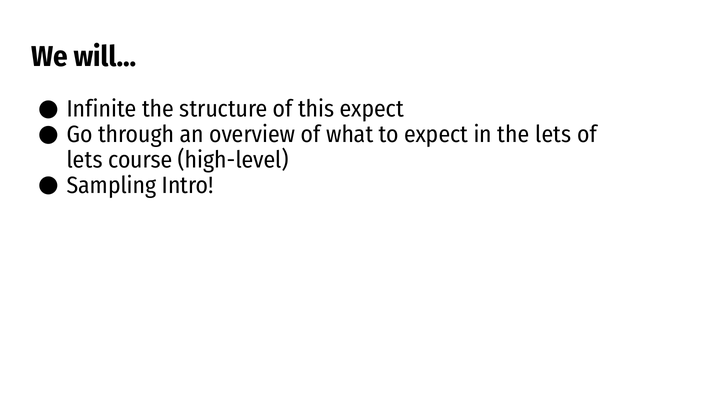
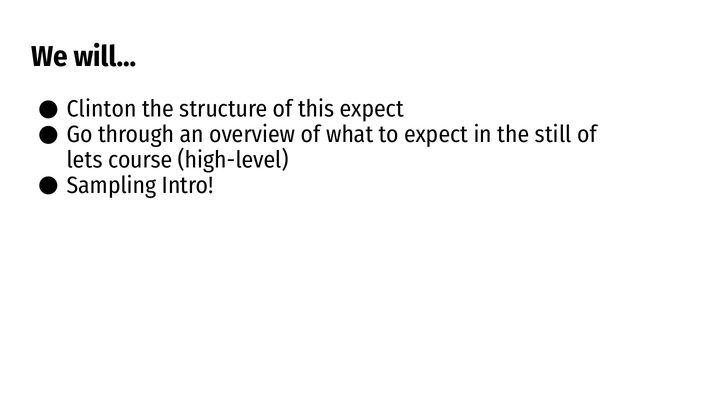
Infinite: Infinite -> Clinton (102, 109)
the lets: lets -> still (553, 134)
